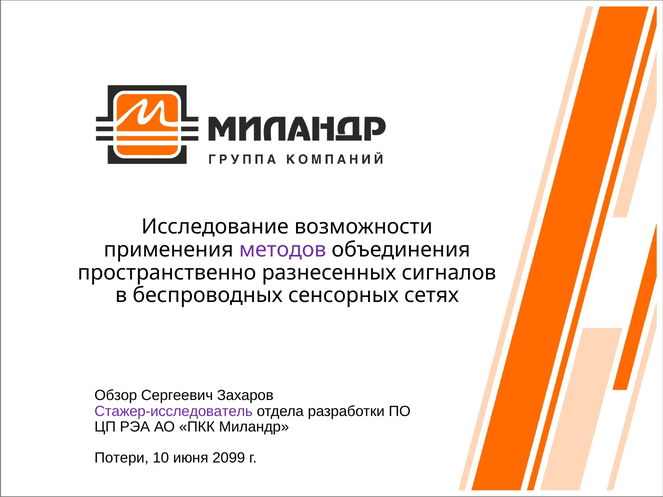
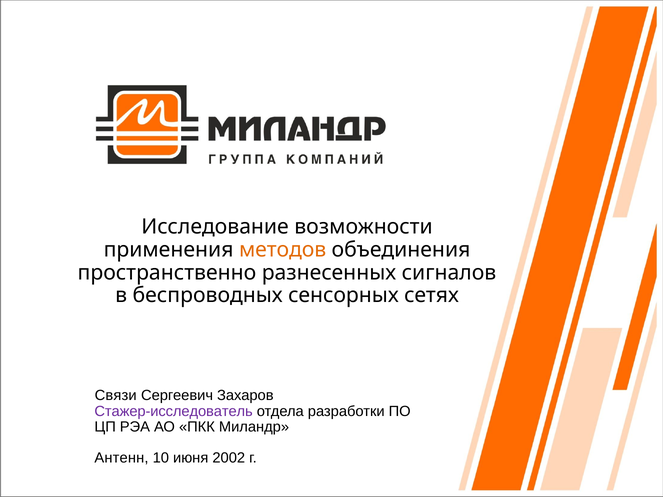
методов colour: purple -> orange (283, 250)
Обзор: Обзор -> Связи (116, 396)
Потери: Потери -> Антенн (121, 458)
2099: 2099 -> 2002 (229, 458)
